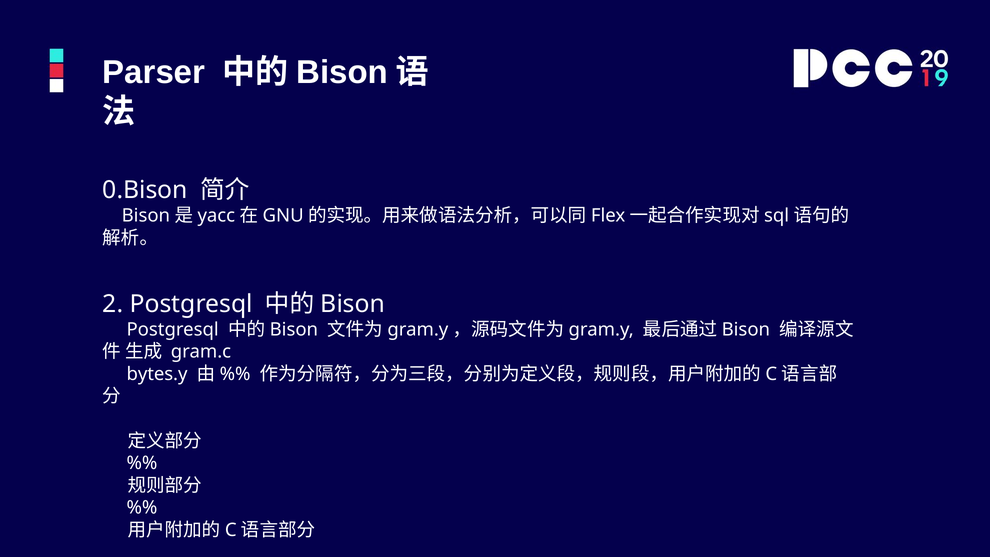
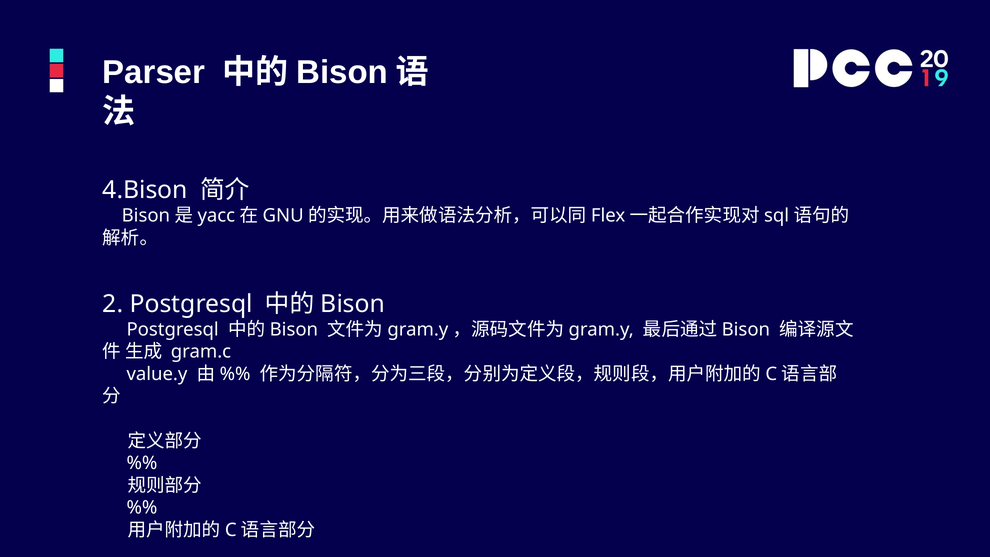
0.Bison: 0.Bison -> 4.Bison (145, 190)
bytes.y: bytes.y -> value.y (157, 374)
